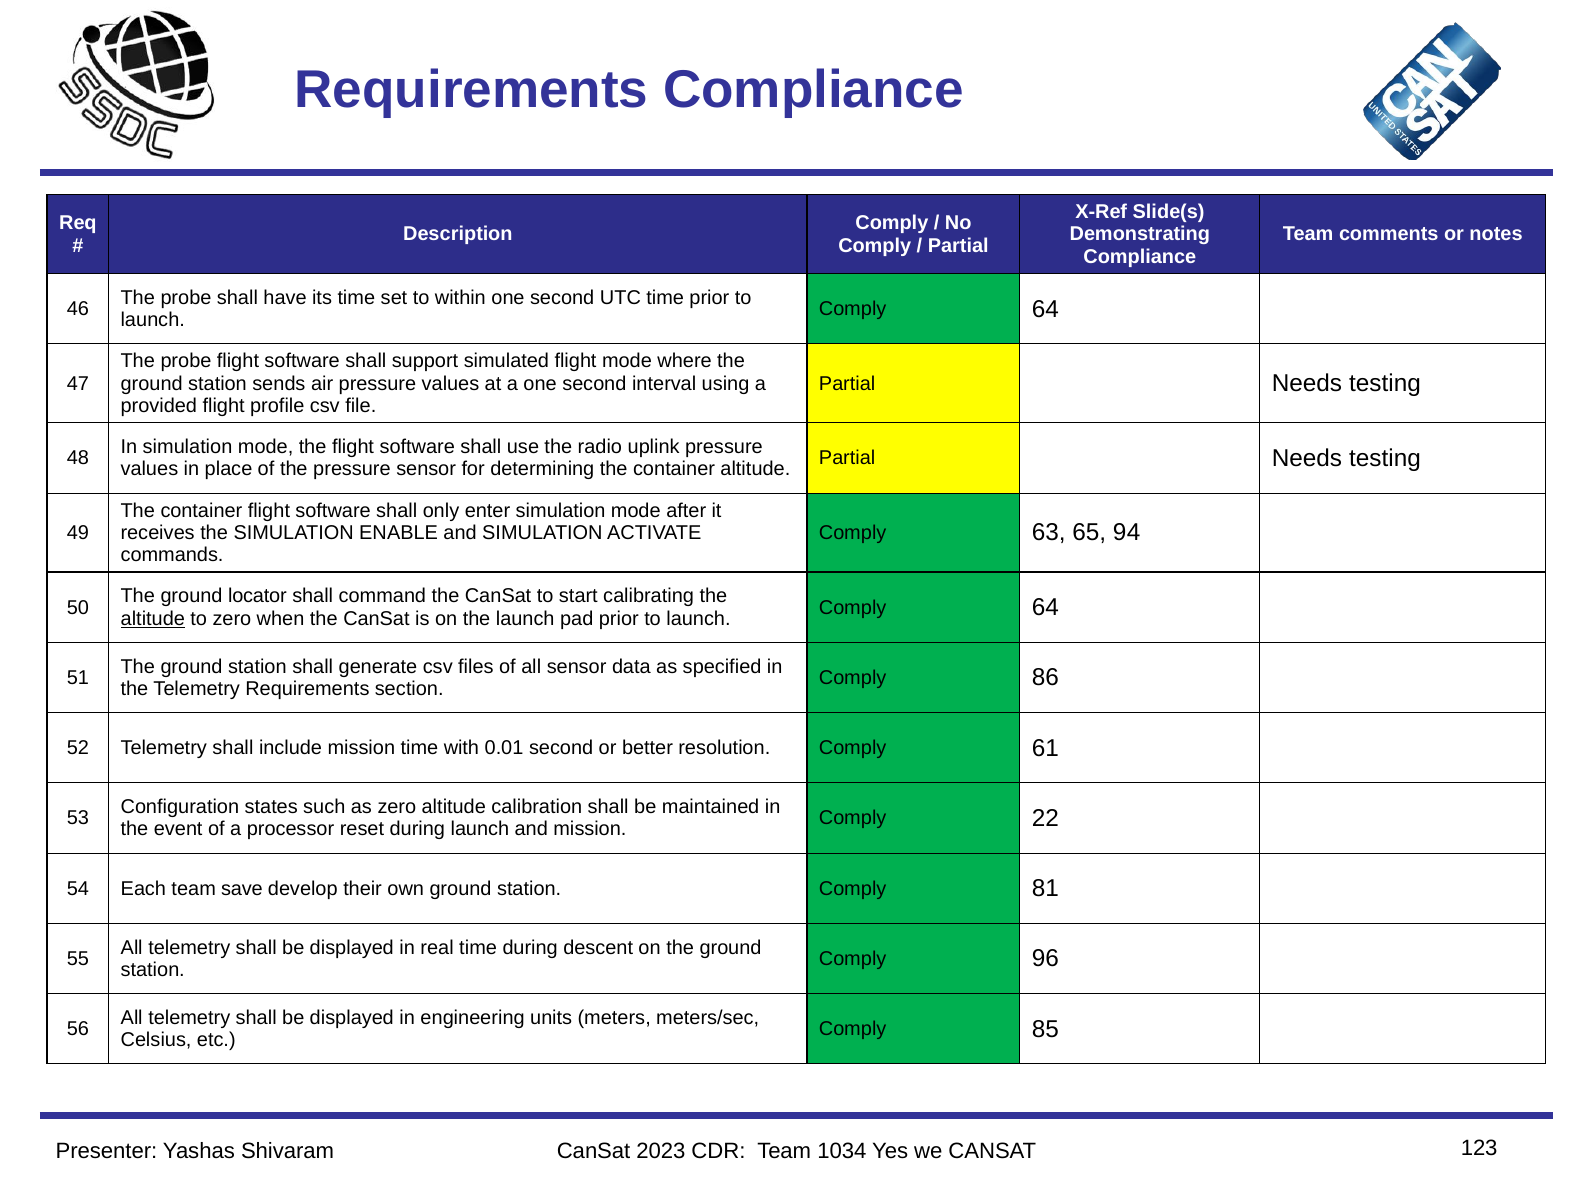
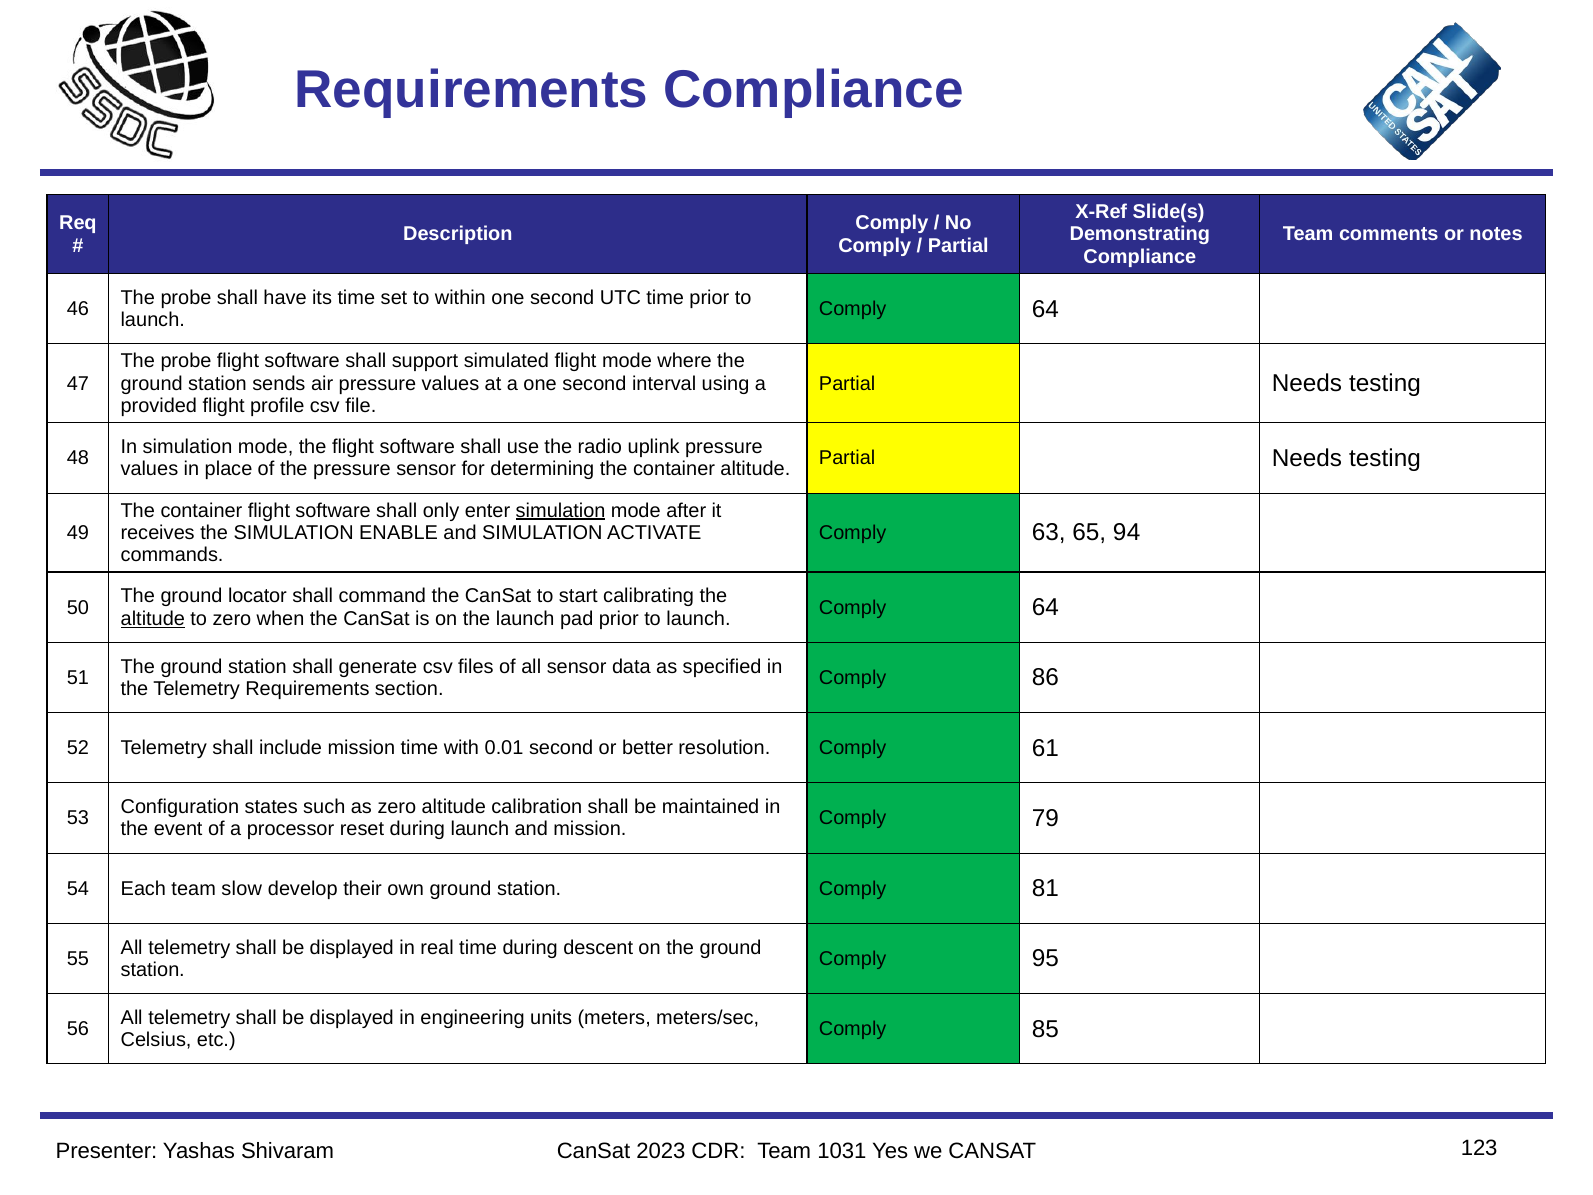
simulation underline: none -> present (561, 510)
22: 22 -> 79 (1045, 818)
save: save -> slow (242, 888)
96: 96 -> 95 (1045, 959)
1034: 1034 -> 1031 (842, 1151)
